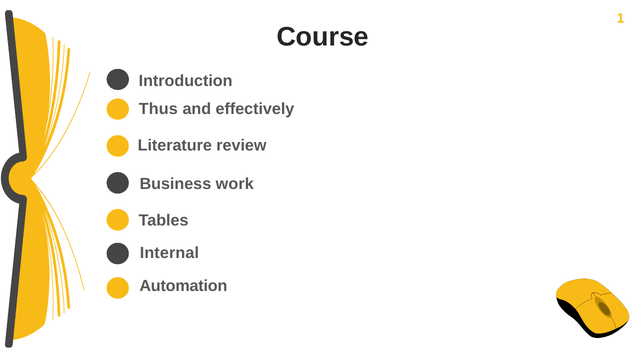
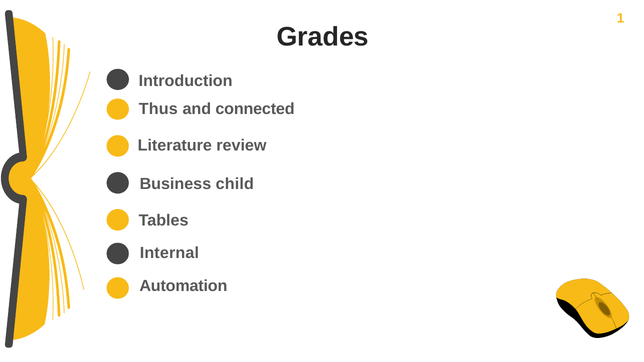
Course: Course -> Grades (323, 37)
effectively: effectively -> connected (255, 109)
work: work -> child (235, 184)
